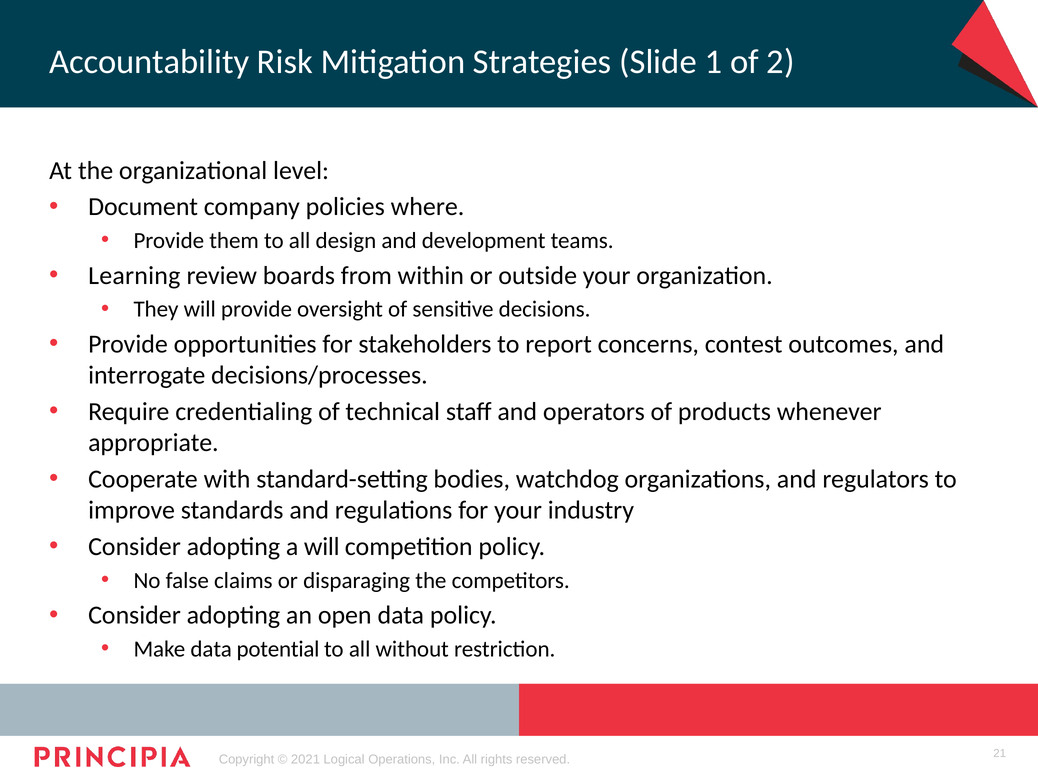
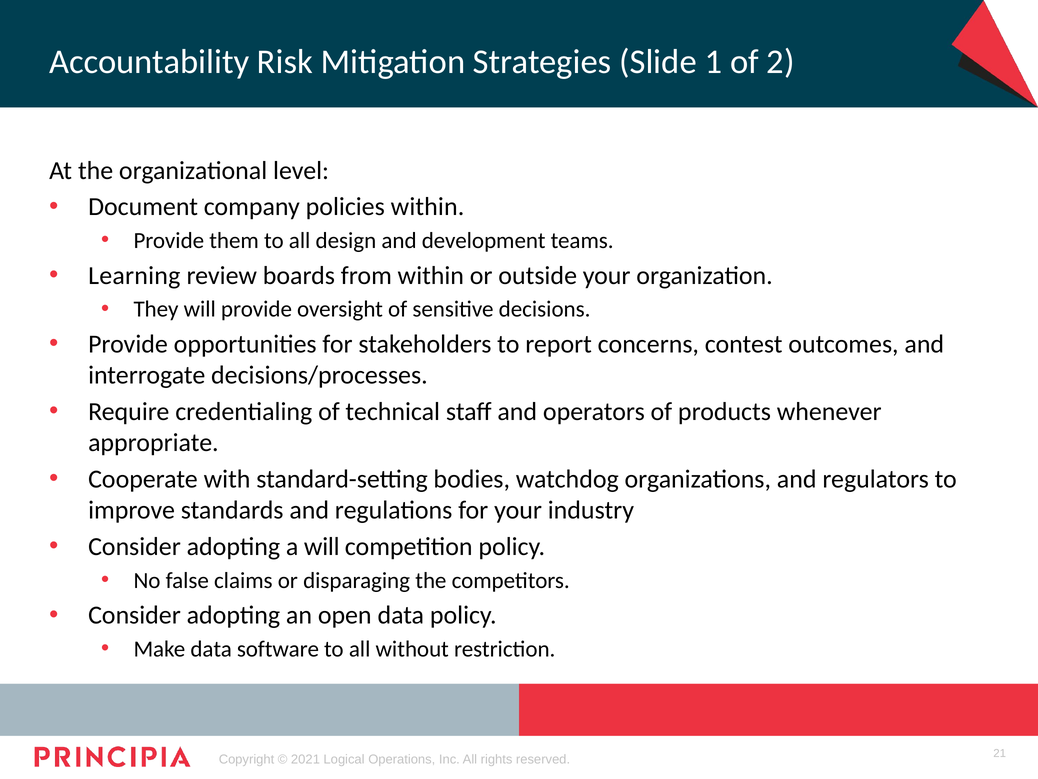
policies where: where -> within (428, 207)
potential: potential -> software (278, 649)
